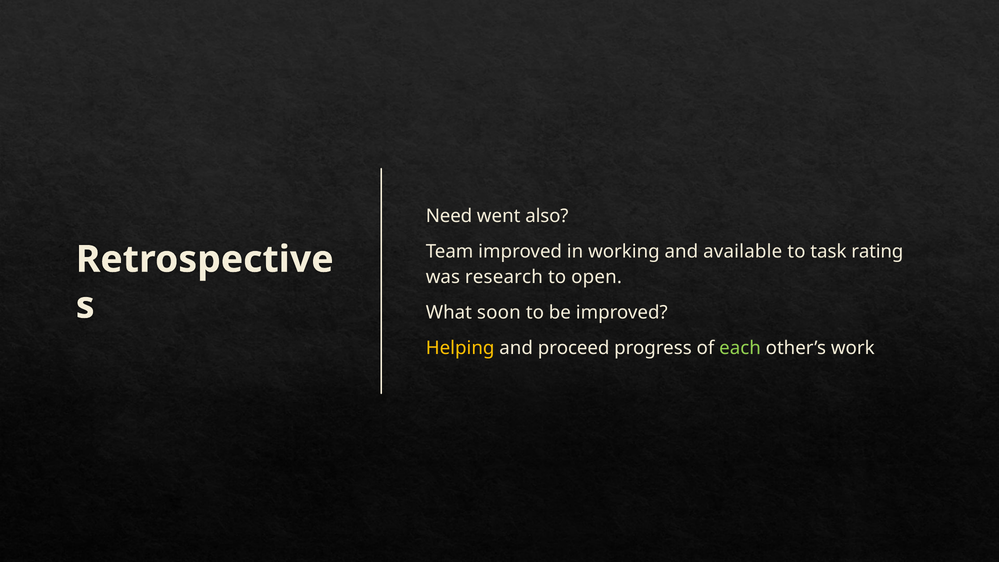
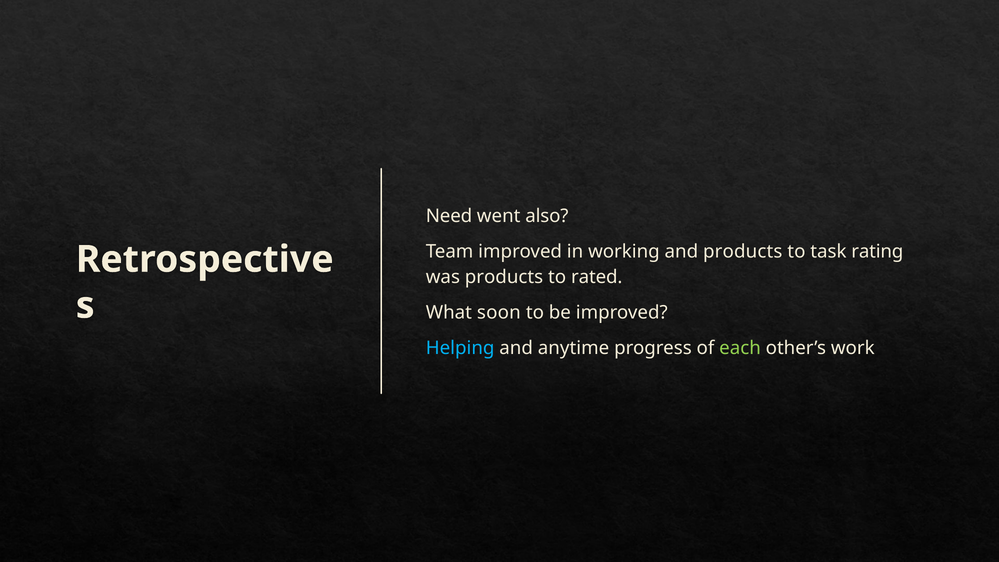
and available: available -> products (743, 251)
was research: research -> products (504, 277)
open: open -> rated (597, 277)
Helping colour: yellow -> light blue (460, 348)
proceed: proceed -> anytime (574, 348)
